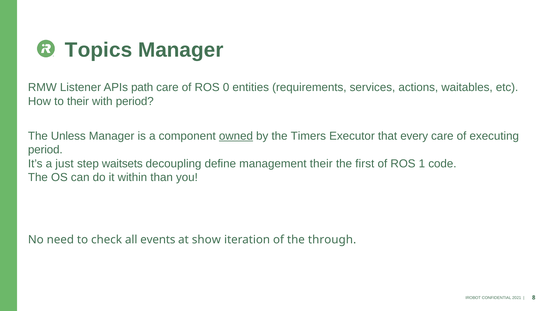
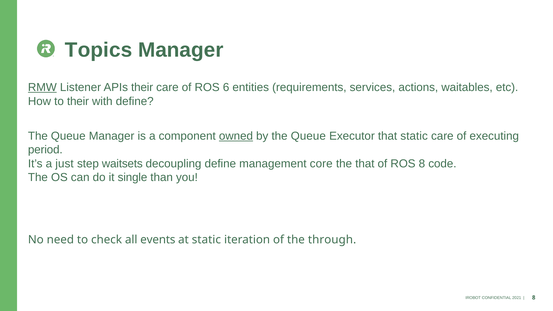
RMW underline: none -> present (42, 88)
APIs path: path -> their (142, 88)
0: 0 -> 6 (226, 88)
with period: period -> define (135, 101)
Unless: Unless -> Queue (68, 136)
by the Timers: Timers -> Queue (308, 136)
that every: every -> static (414, 136)
management their: their -> core (321, 164)
the first: first -> that (365, 164)
ROS 1: 1 -> 8 (422, 164)
within: within -> single (132, 177)
at show: show -> static (206, 240)
